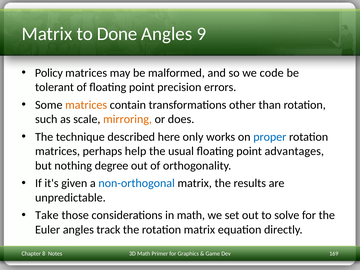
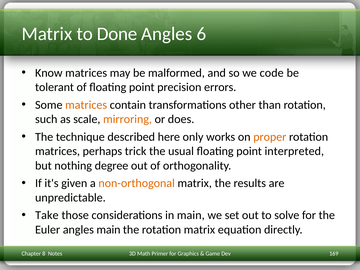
9: 9 -> 6 (201, 34)
Policy: Policy -> Know (49, 73)
proper colour: blue -> orange (270, 137)
help: help -> trick (136, 151)
advantages: advantages -> interpreted (294, 151)
non-orthogonal colour: blue -> orange (137, 183)
in math: math -> main (191, 215)
angles track: track -> main (108, 230)
